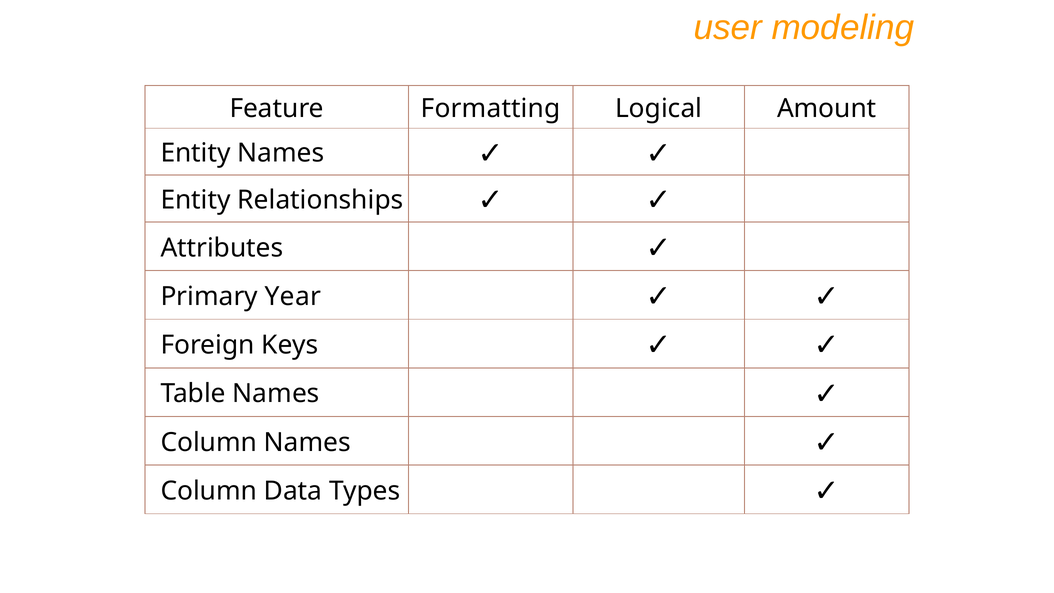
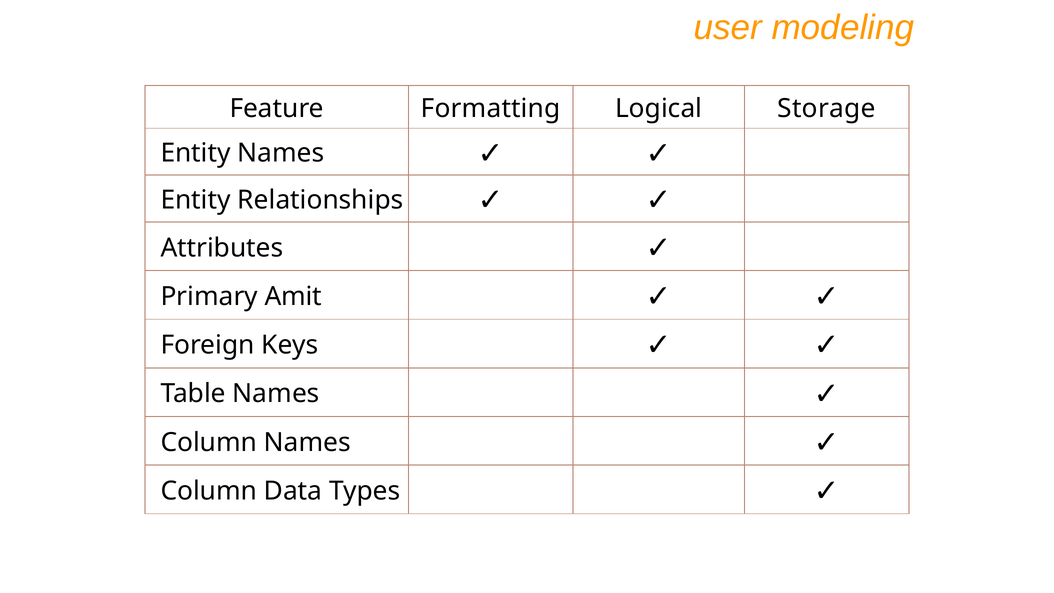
Amount: Amount -> Storage (827, 108)
Year: Year -> Amit (293, 296)
